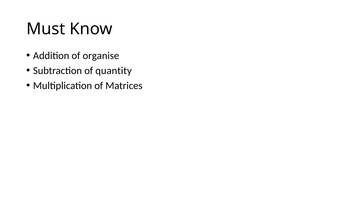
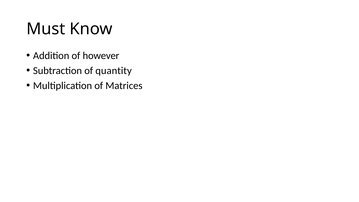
organise: organise -> however (101, 56)
